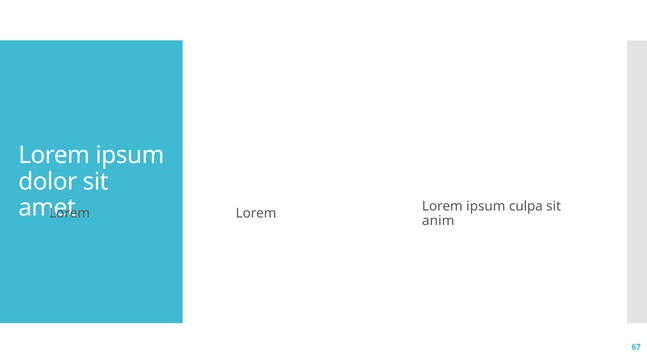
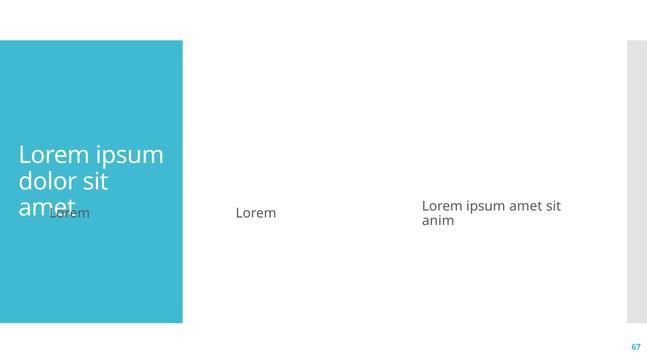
ipsum culpa: culpa -> amet (526, 206)
